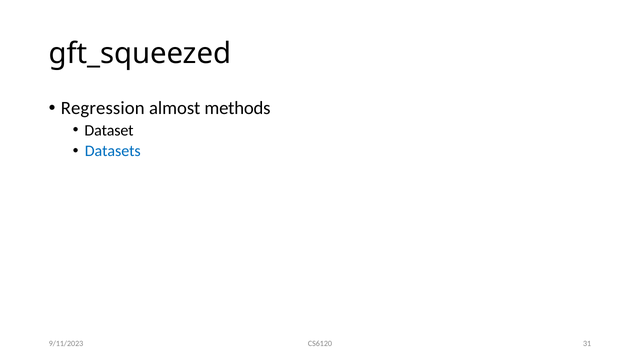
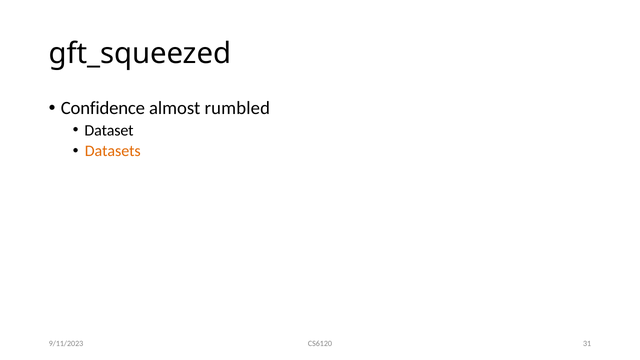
Regression: Regression -> Confidence (103, 108)
methods: methods -> rumbled (237, 108)
Datasets colour: blue -> orange (113, 151)
